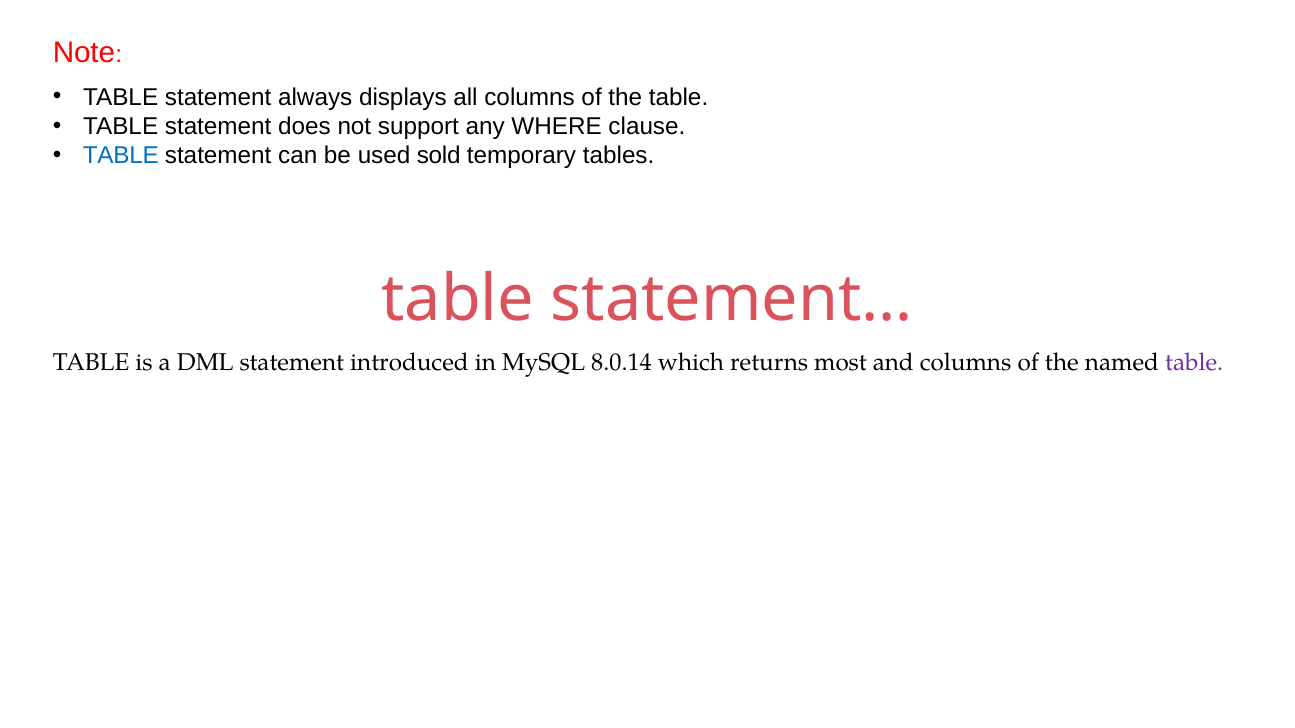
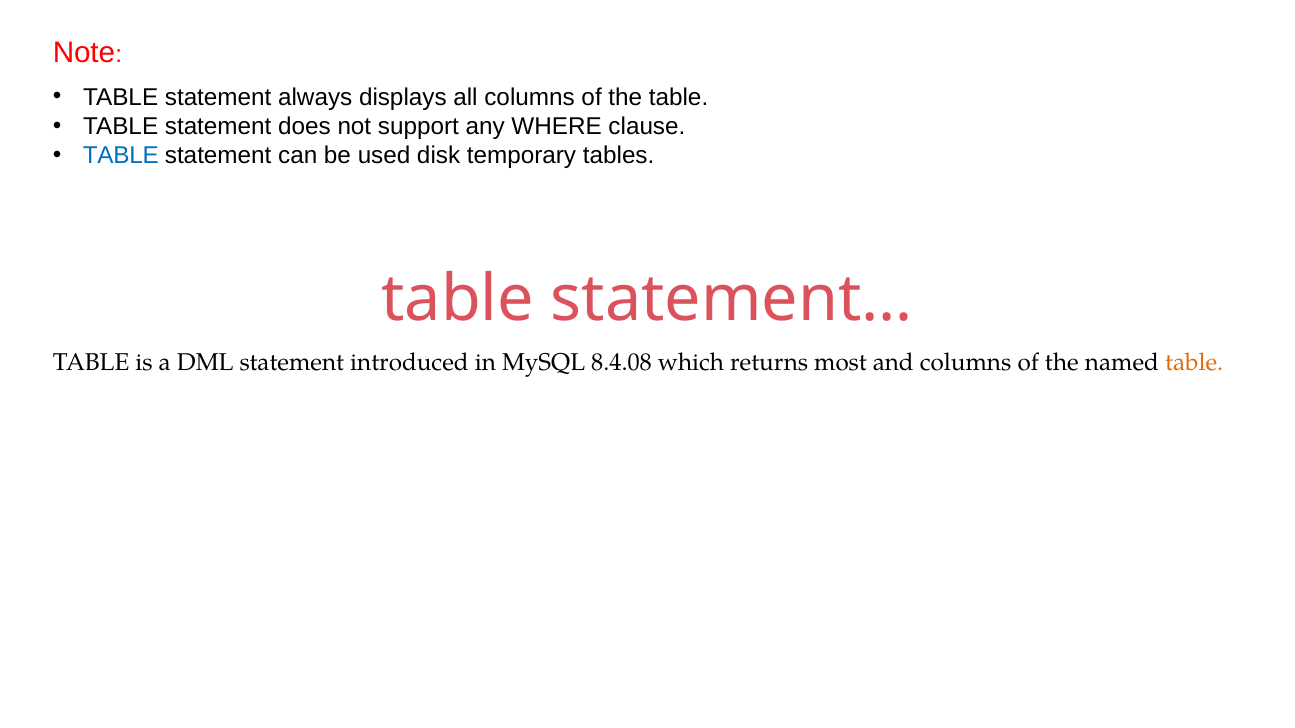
sold: sold -> disk (439, 156)
8.0.14: 8.0.14 -> 8.4.08 (622, 362)
table colour: purple -> orange (1194, 362)
